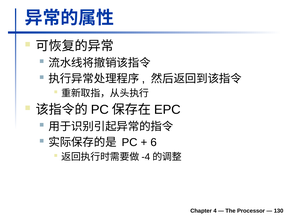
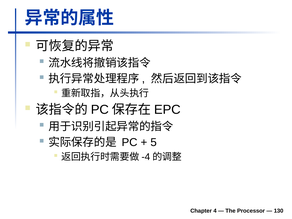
6: 6 -> 5 (154, 142)
